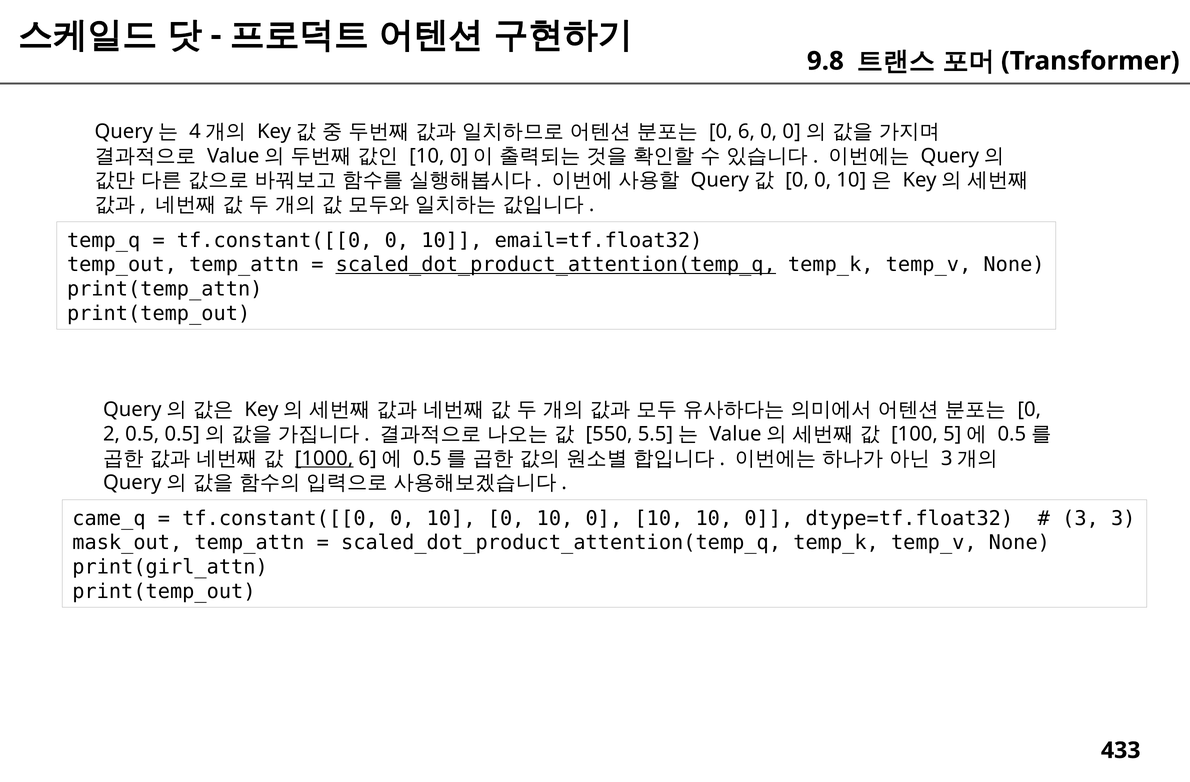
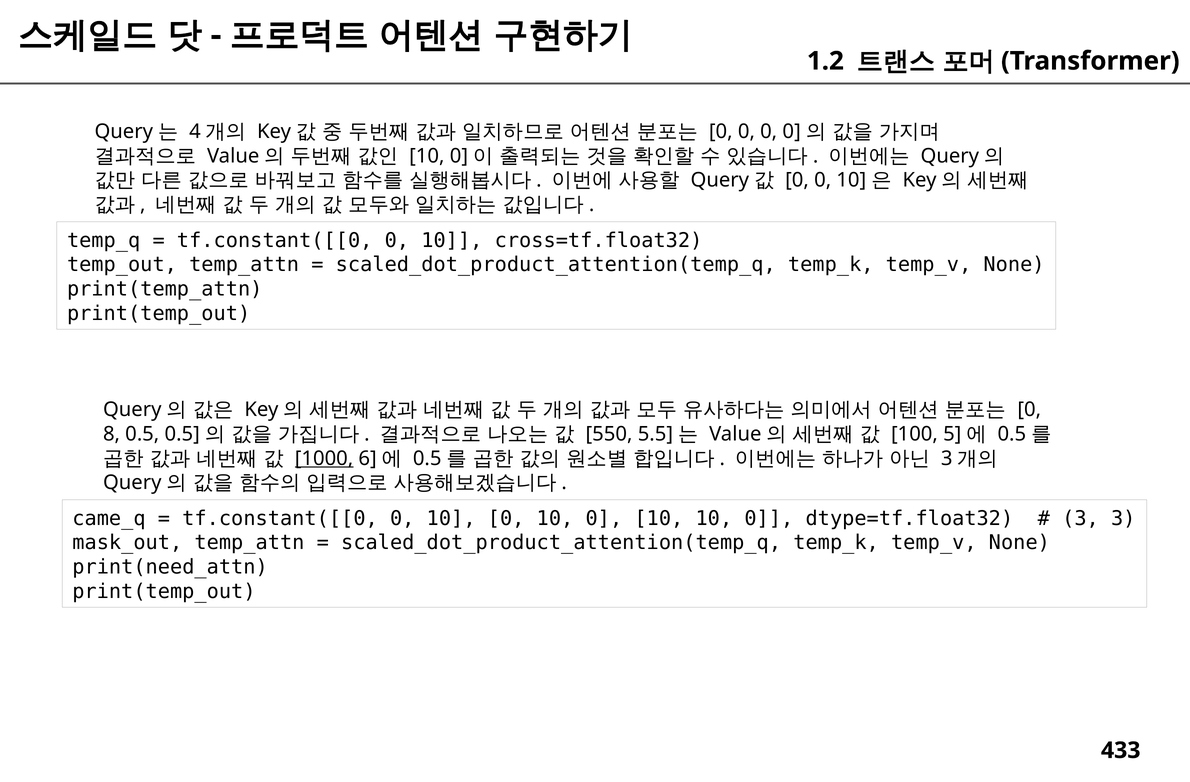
9.8: 9.8 -> 1.2 (825, 61)
6: 6 -> 0 (746, 132)
email=tf.float32: email=tf.float32 -> cross=tf.float32 (599, 240)
scaled_dot_product_attention(temp_q underline: present -> none (556, 265)
2: 2 -> 8 (112, 434)
print(girl_attn: print(girl_attn -> print(need_attn (170, 567)
